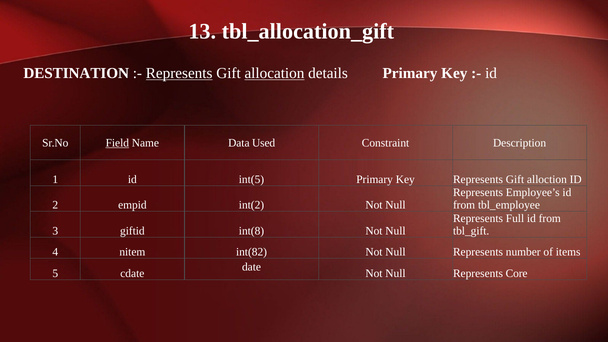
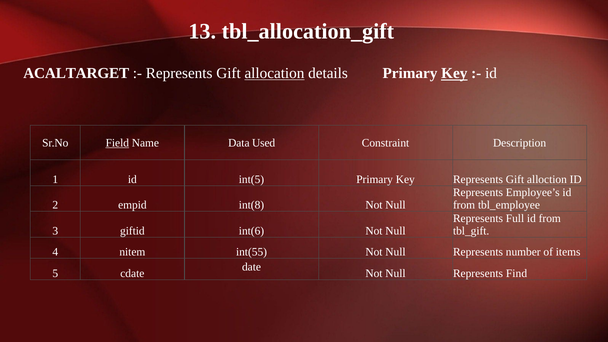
DESTINATION: DESTINATION -> ACALTARGET (76, 73)
Represents underline: present -> none (179, 73)
Key underline: none -> present (454, 73)
int(2: int(2 -> int(8 (251, 205)
int(8: int(8 -> int(6 (251, 231)
int(82: int(82 -> int(55 (252, 252)
Core: Core -> Find (517, 273)
